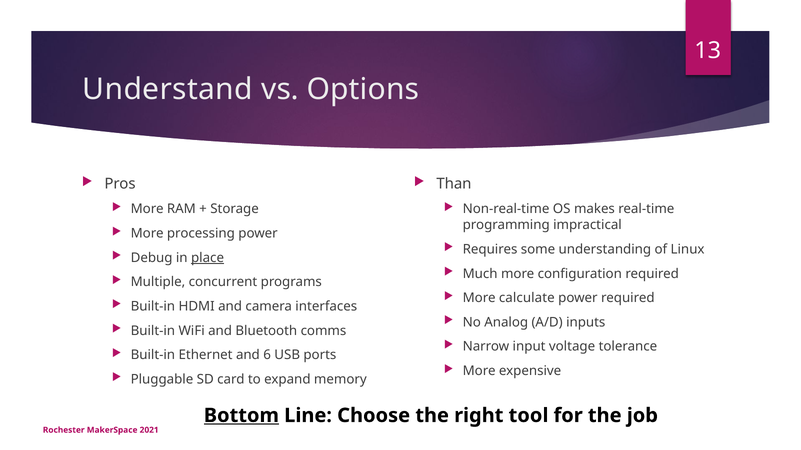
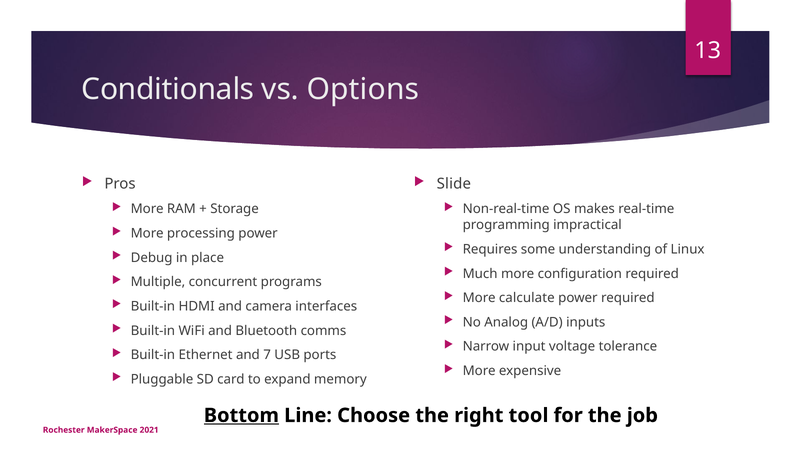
Understand: Understand -> Conditionals (168, 89)
Than: Than -> Slide (454, 184)
place underline: present -> none (208, 258)
6: 6 -> 7 (267, 355)
